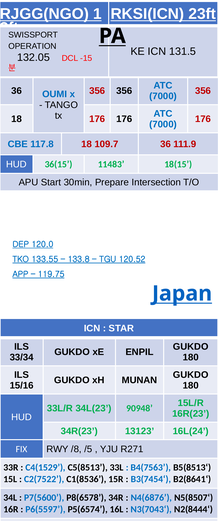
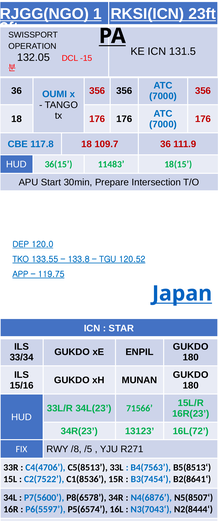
90948: 90948 -> 71566 (139, 409)
16L(24: 16L(24 -> 16L(72 (191, 432)
C4(1529: C4(1529 -> C4(4706 (45, 468)
